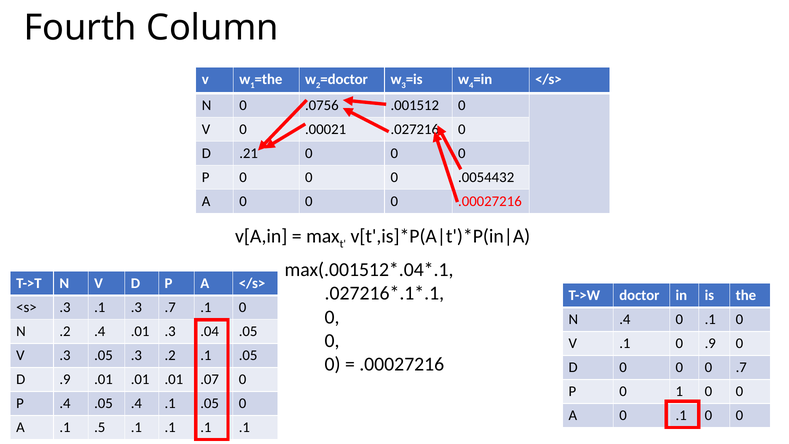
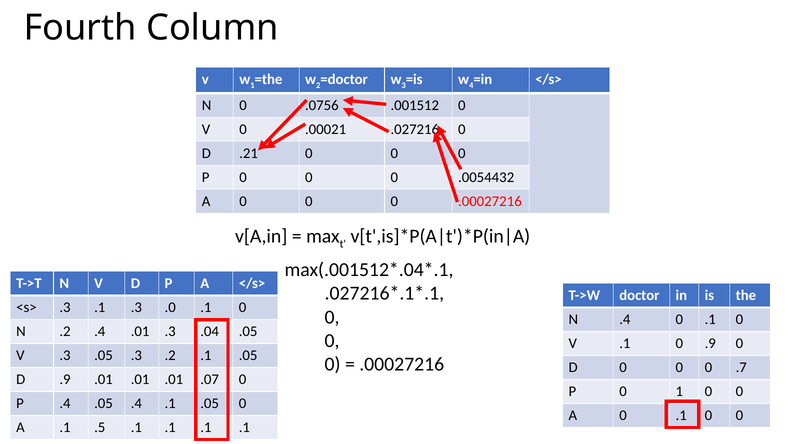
.3 .7: .7 -> .0 (170, 307)
